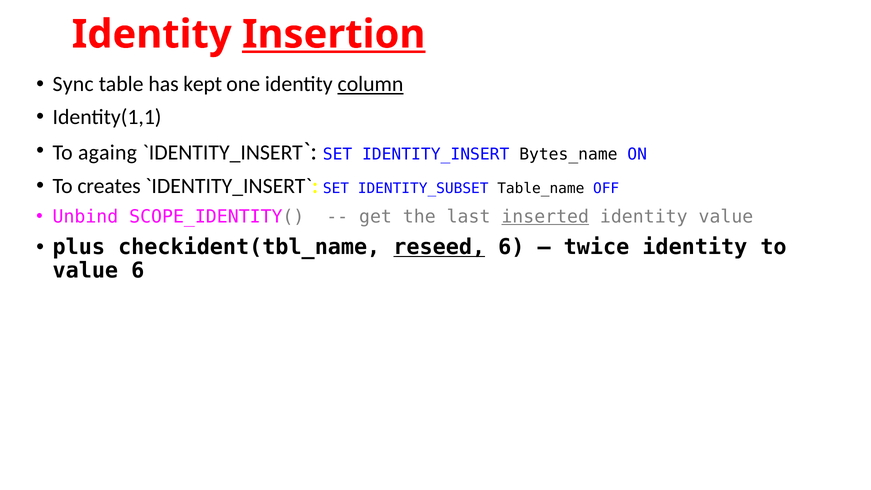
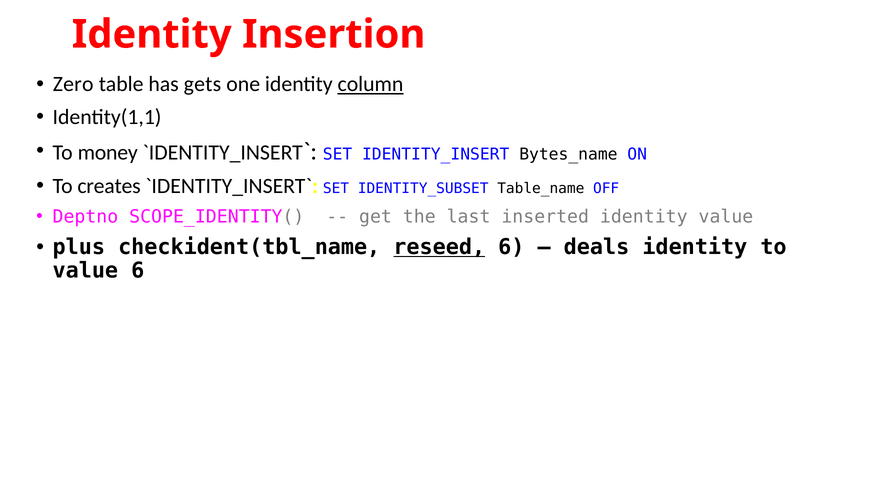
Insertion underline: present -> none (334, 34)
Sync: Sync -> Zero (73, 84)
kept: kept -> gets (202, 84)
againg: againg -> money (108, 152)
Unbind: Unbind -> Deptno (85, 217)
inserted underline: present -> none (545, 217)
twice: twice -> deals (597, 247)
